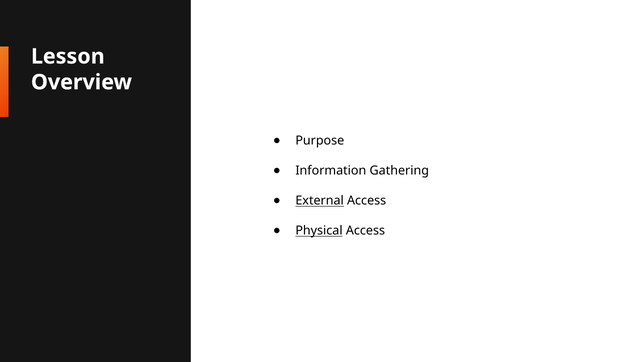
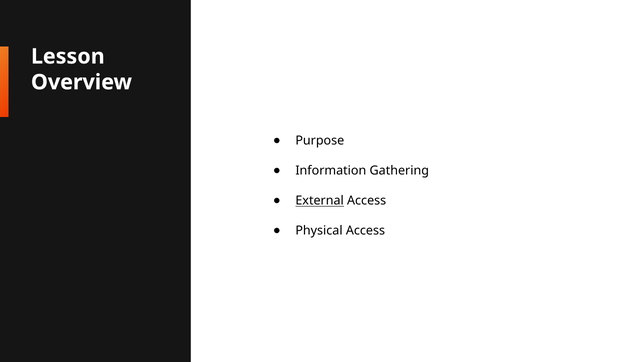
Physical underline: present -> none (319, 231)
